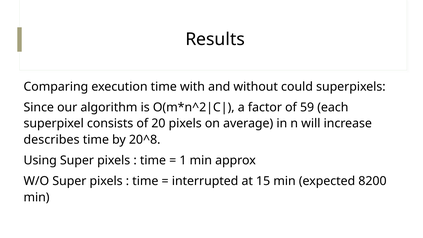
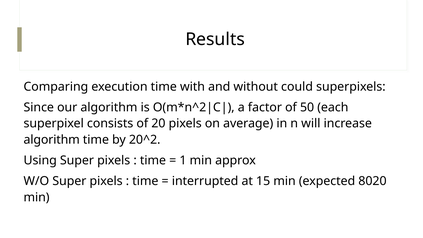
59: 59 -> 50 (307, 107)
describes: describes -> algorithm (52, 140)
20^8: 20^8 -> 20^2 (145, 140)
8200: 8200 -> 8020 (372, 181)
